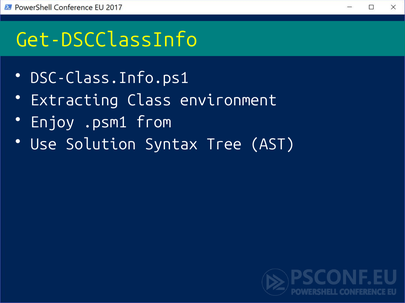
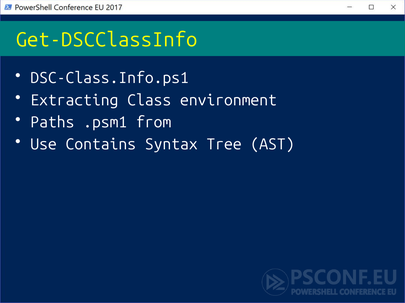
Enjoy: Enjoy -> Paths (52, 122)
Solution: Solution -> Contains (101, 145)
